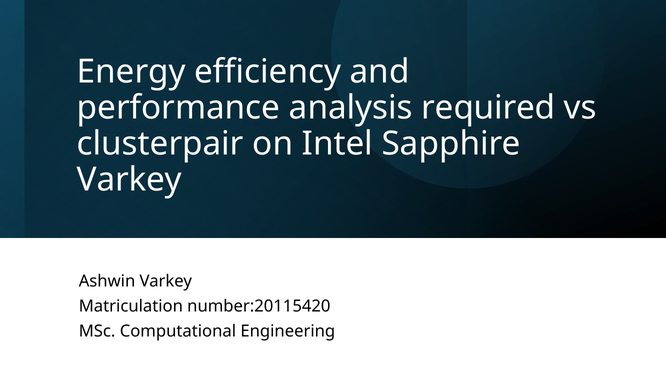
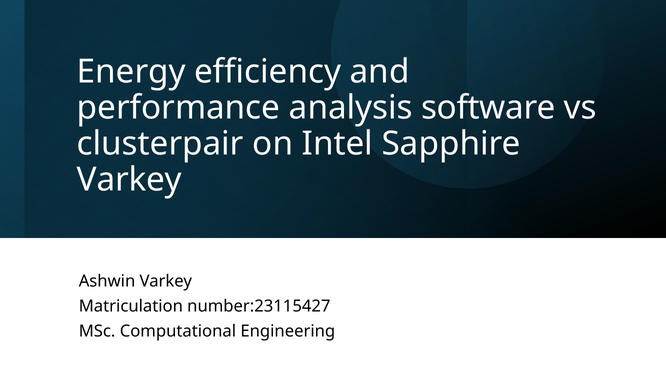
required: required -> software (488, 107)
number:20115420: number:20115420 -> number:23115427 (259, 306)
